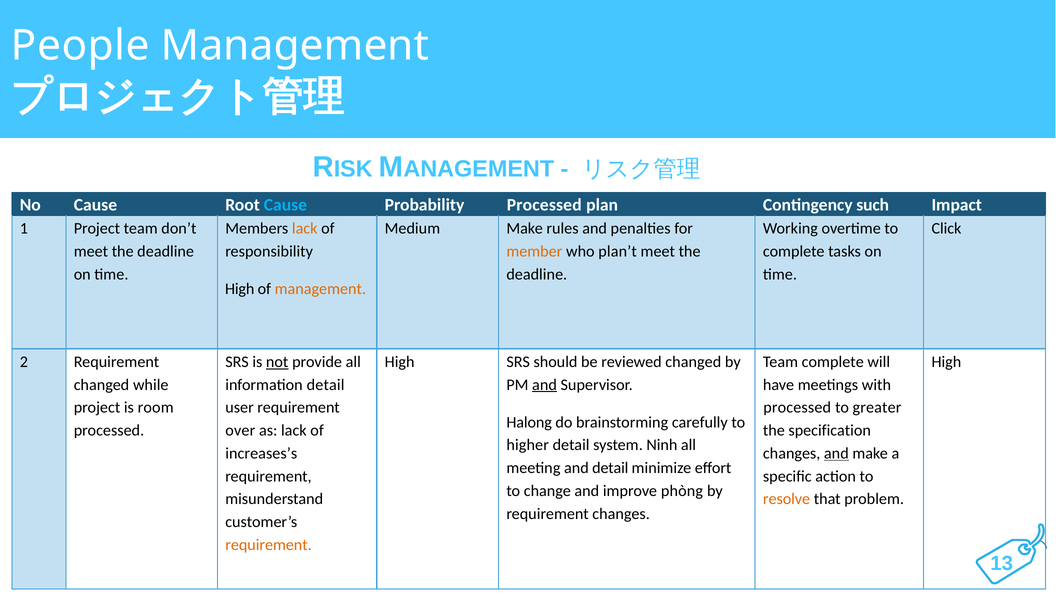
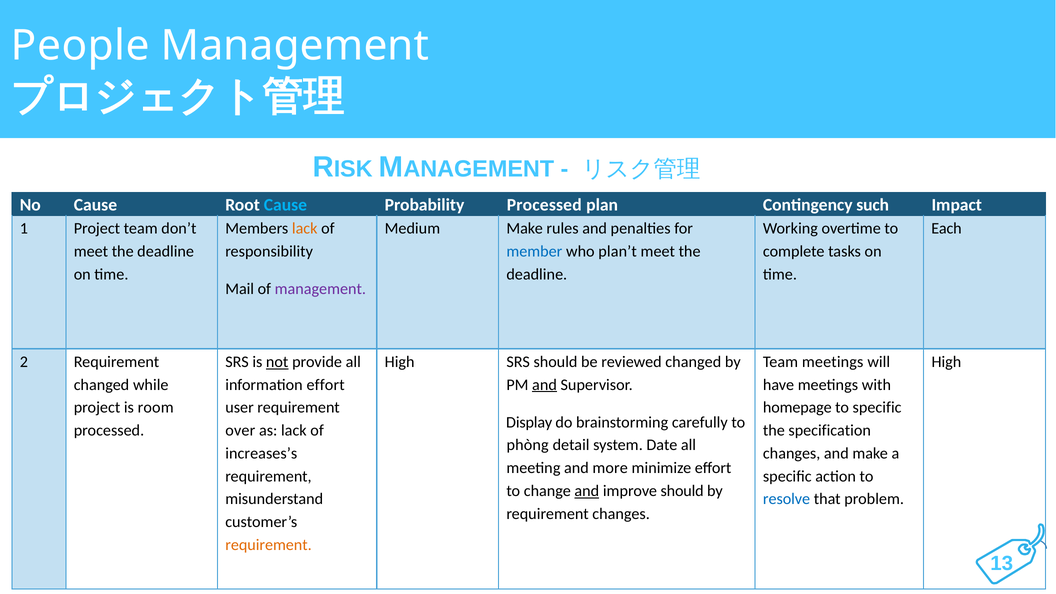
Click: Click -> Each (946, 229)
member colour: orange -> blue (534, 251)
High: High -> Mail (240, 289)
management colour: orange -> purple (320, 289)
Team complete: complete -> meetings (833, 362)
information detail: detail -> effort (326, 385)
processed: processed -> homepage (797, 408)
to greater: greater -> specific (877, 408)
Halong: Halong -> Display (529, 422)
higher: higher -> phòng (528, 445)
Ninh: Ninh -> Date (662, 445)
and underline: present -> none (836, 453)
and detail: detail -> more (610, 468)
and underline: none -> present (587, 491)
improve phòng: phòng -> should (682, 491)
resolve colour: orange -> blue (787, 499)
